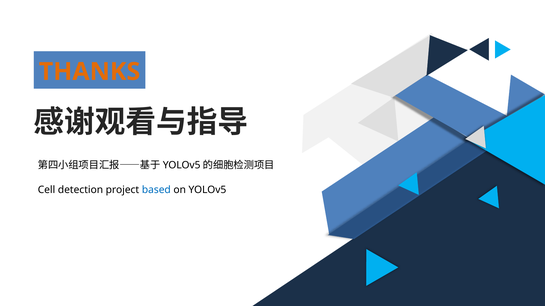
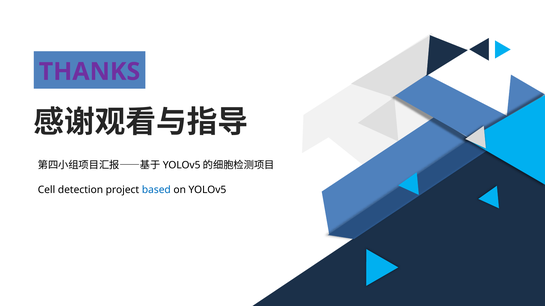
THANKS colour: orange -> purple (90, 72)
